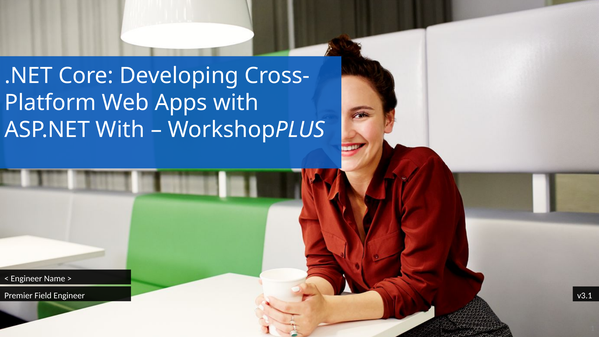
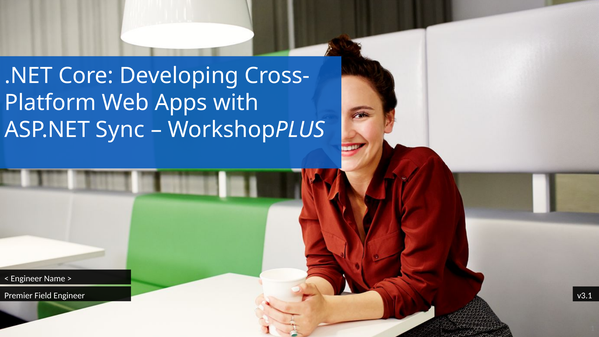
ASP.NET With: With -> Sync (120, 130)
